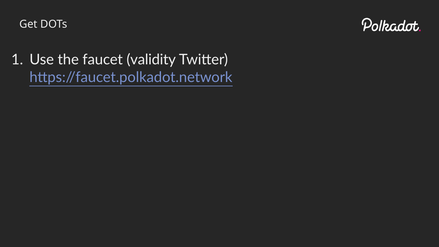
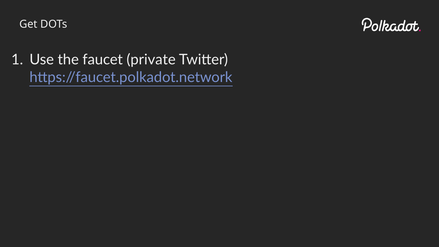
validity: validity -> private (151, 60)
